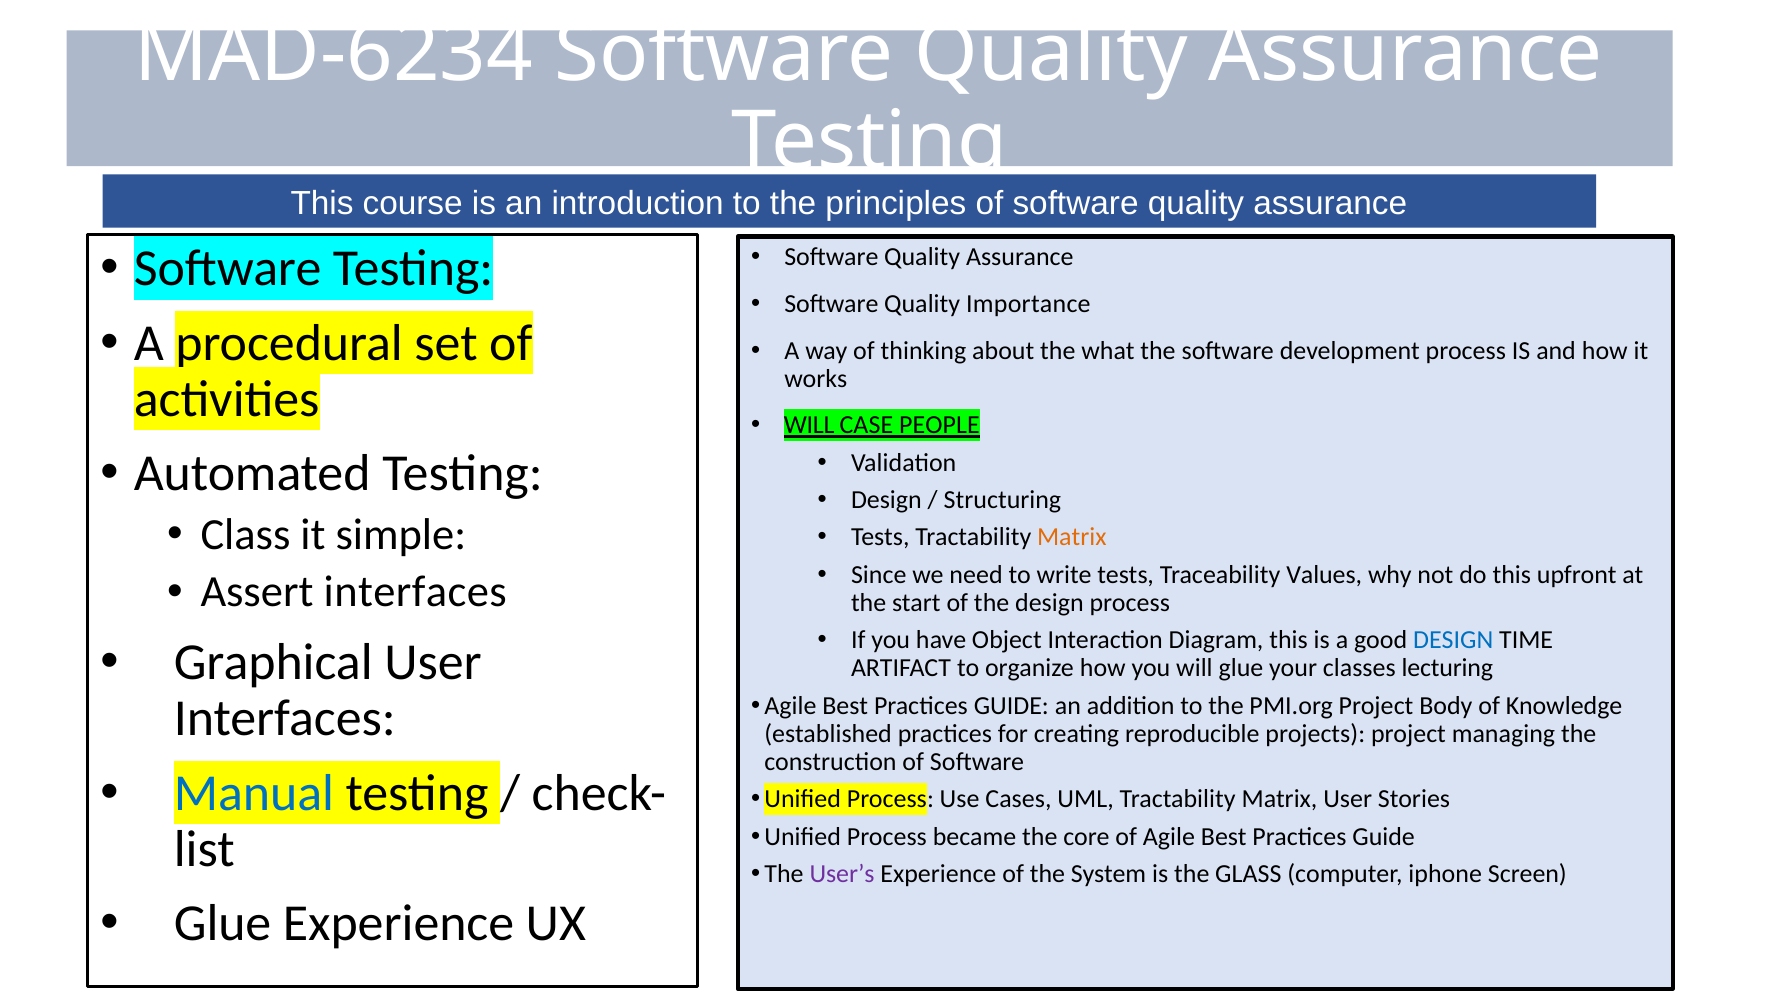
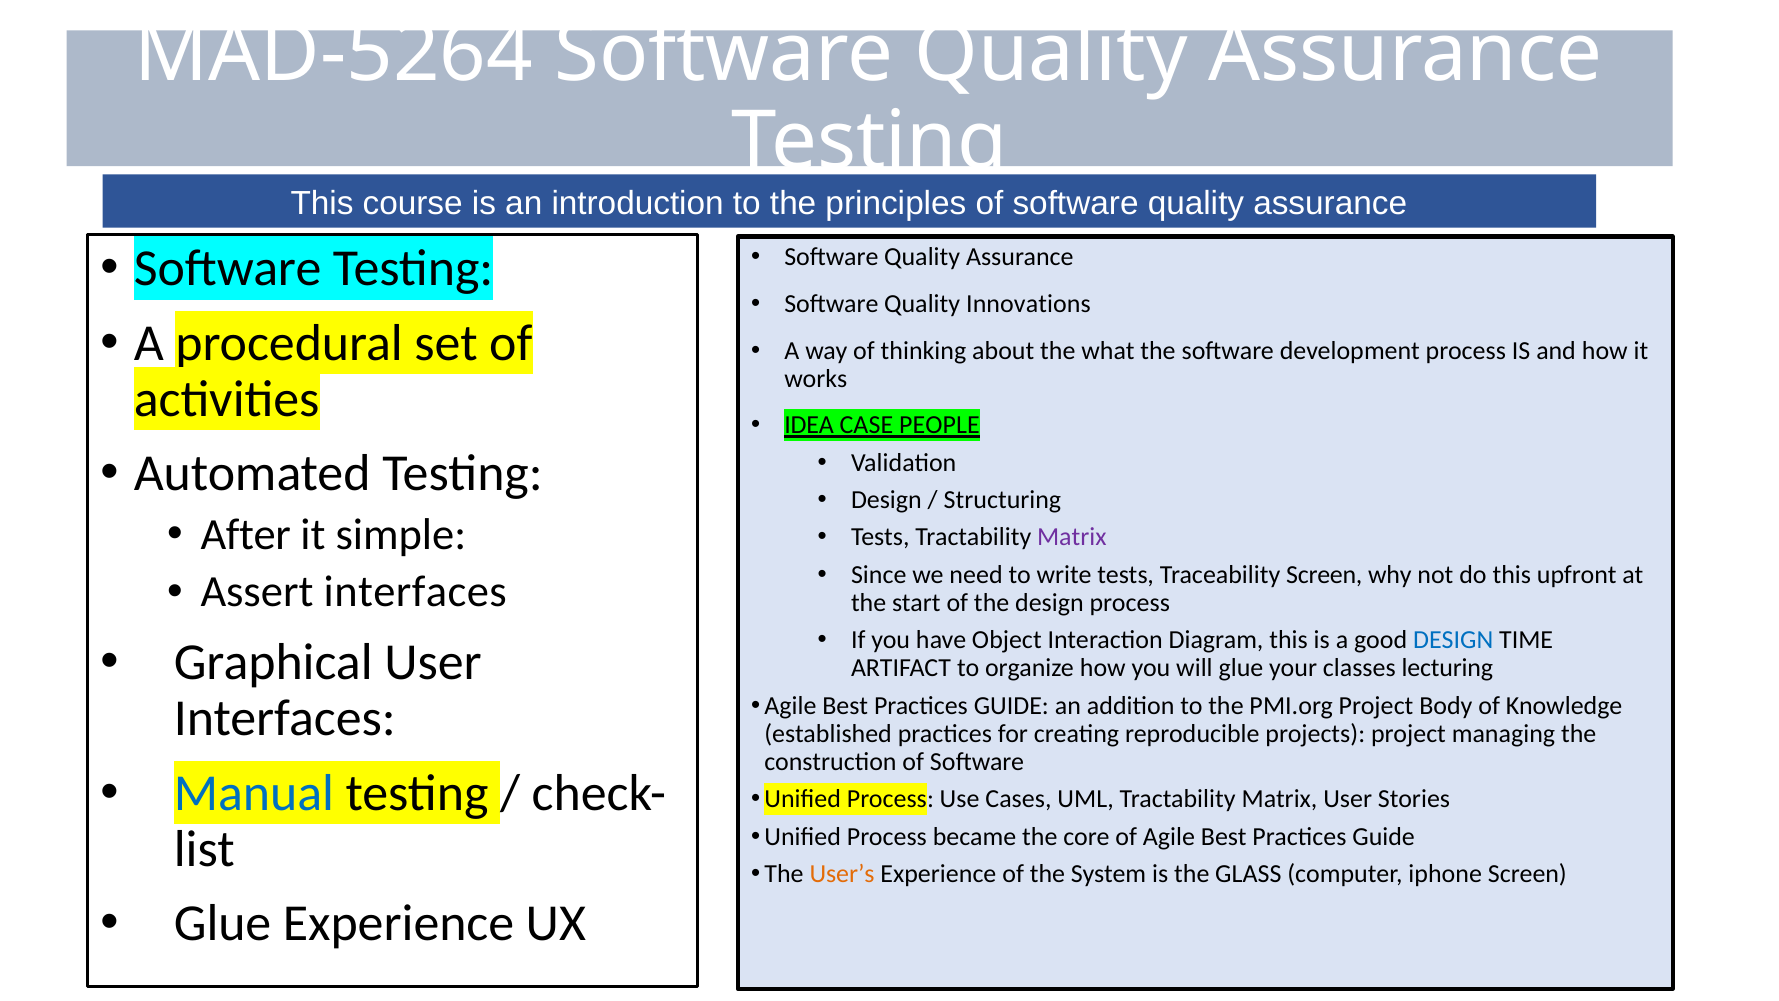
MAD-6234: MAD-6234 -> MAD-5264 (334, 54)
Importance: Importance -> Innovations (1028, 304)
WILL: WILL -> IDEA (809, 425)
Class: Class -> After (246, 535)
Matrix colour: orange -> purple (1072, 537)
Traceability Values: Values -> Screen (1324, 575)
User’s colour: purple -> orange (842, 874)
